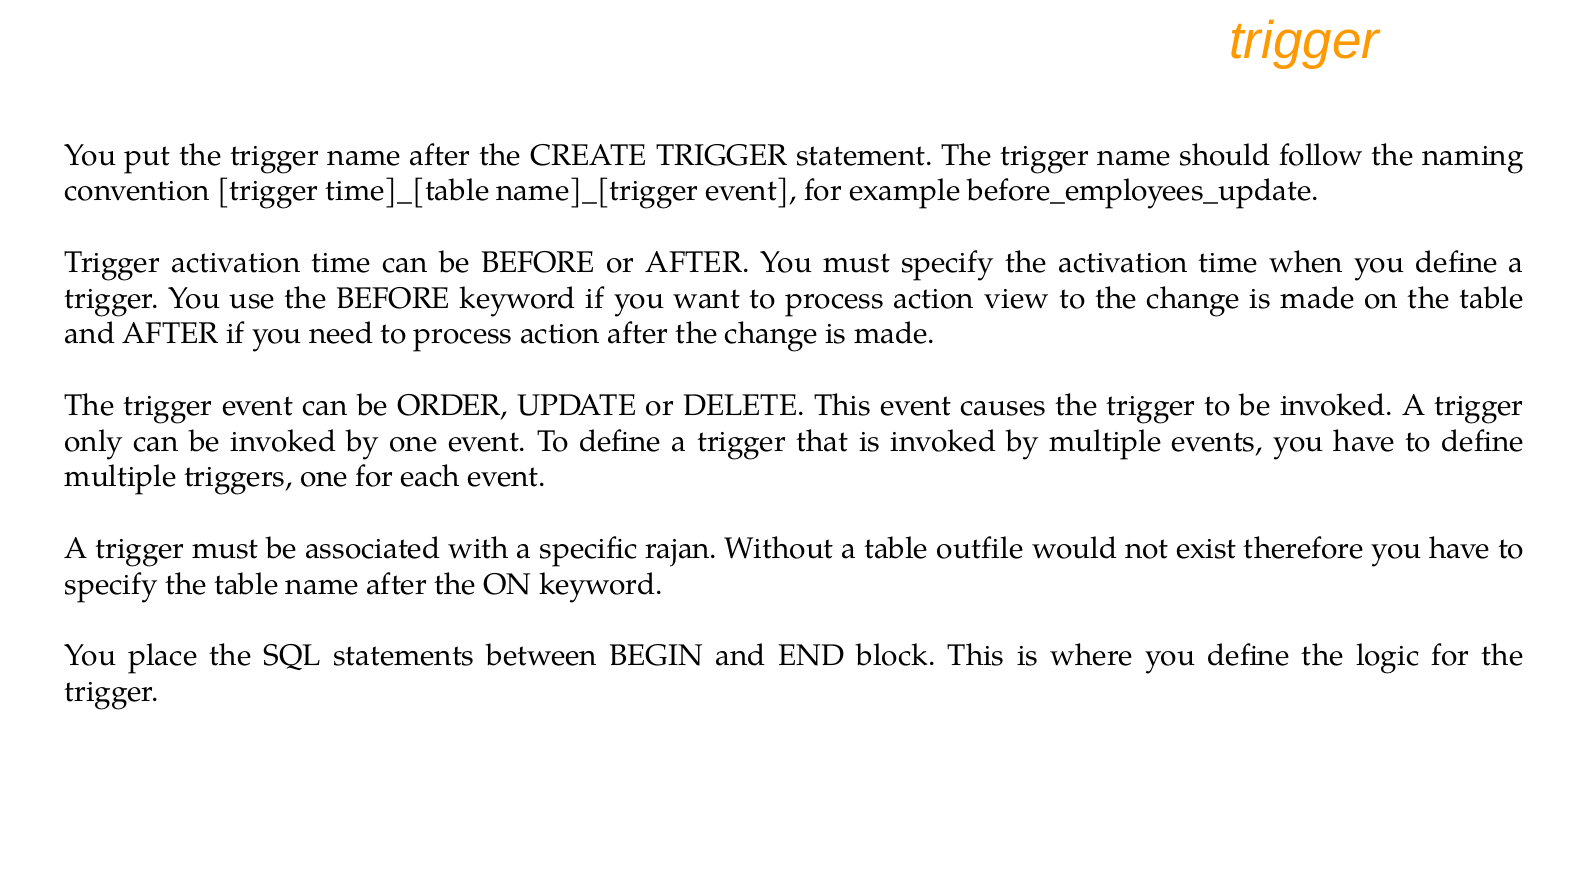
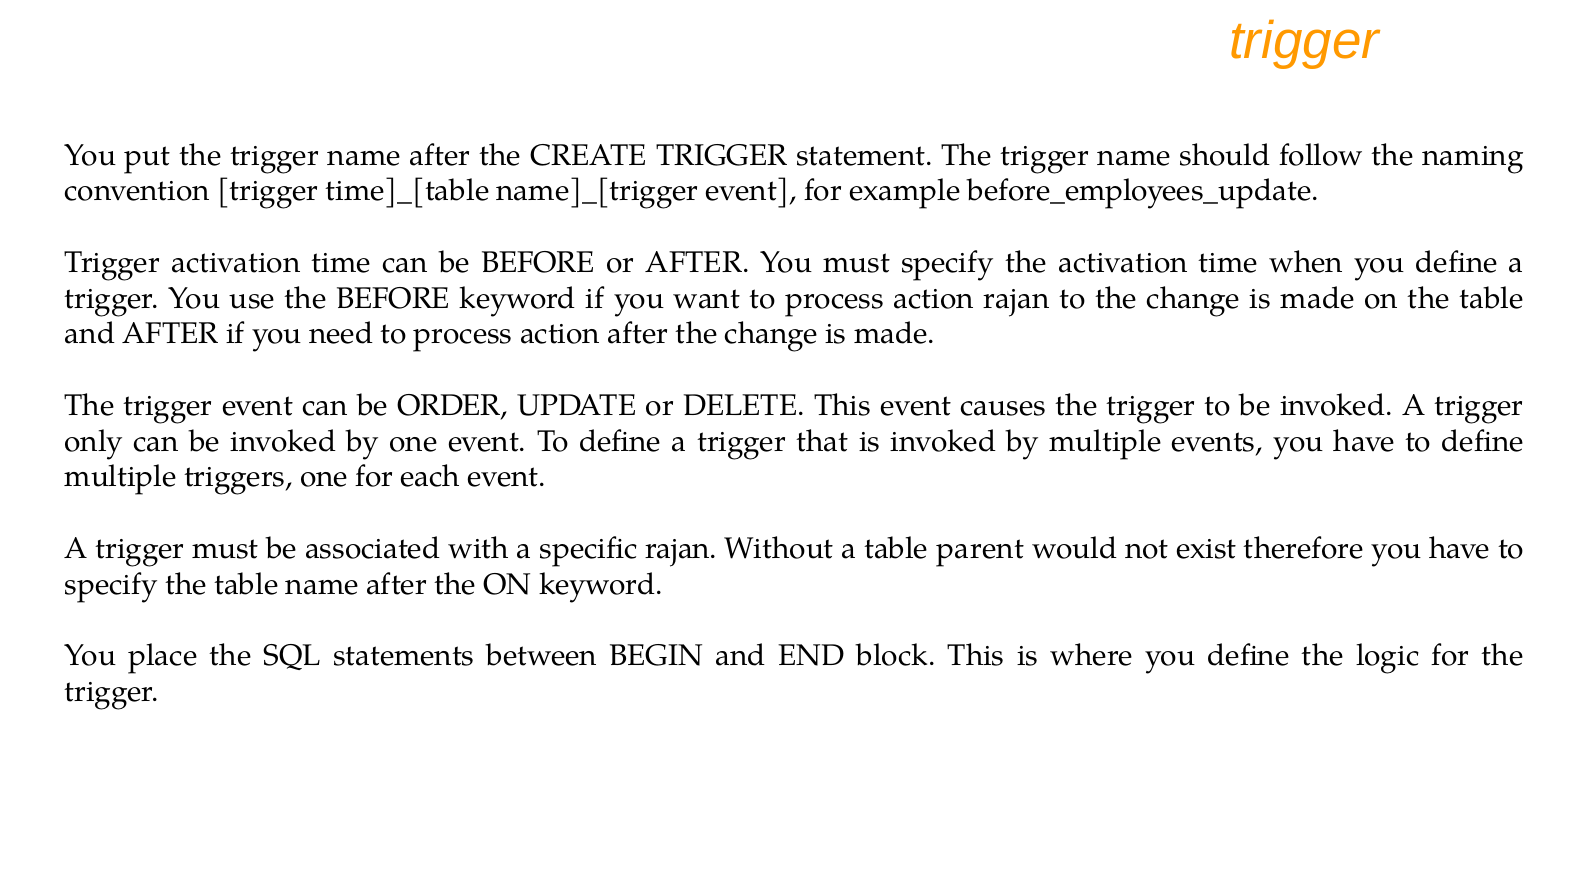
action view: view -> rajan (1017, 298)
outfile: outfile -> parent (980, 549)
